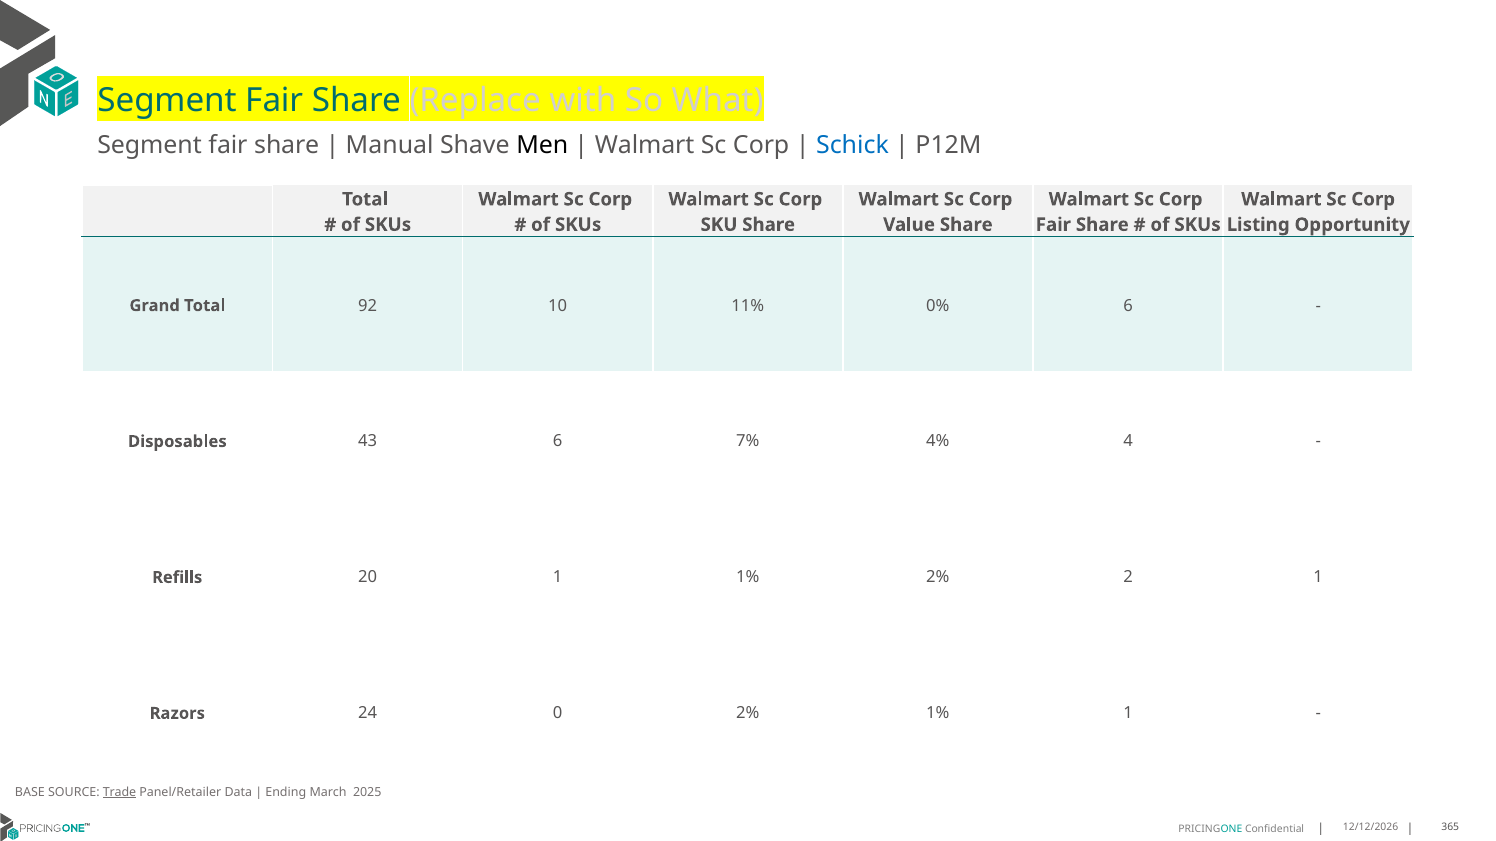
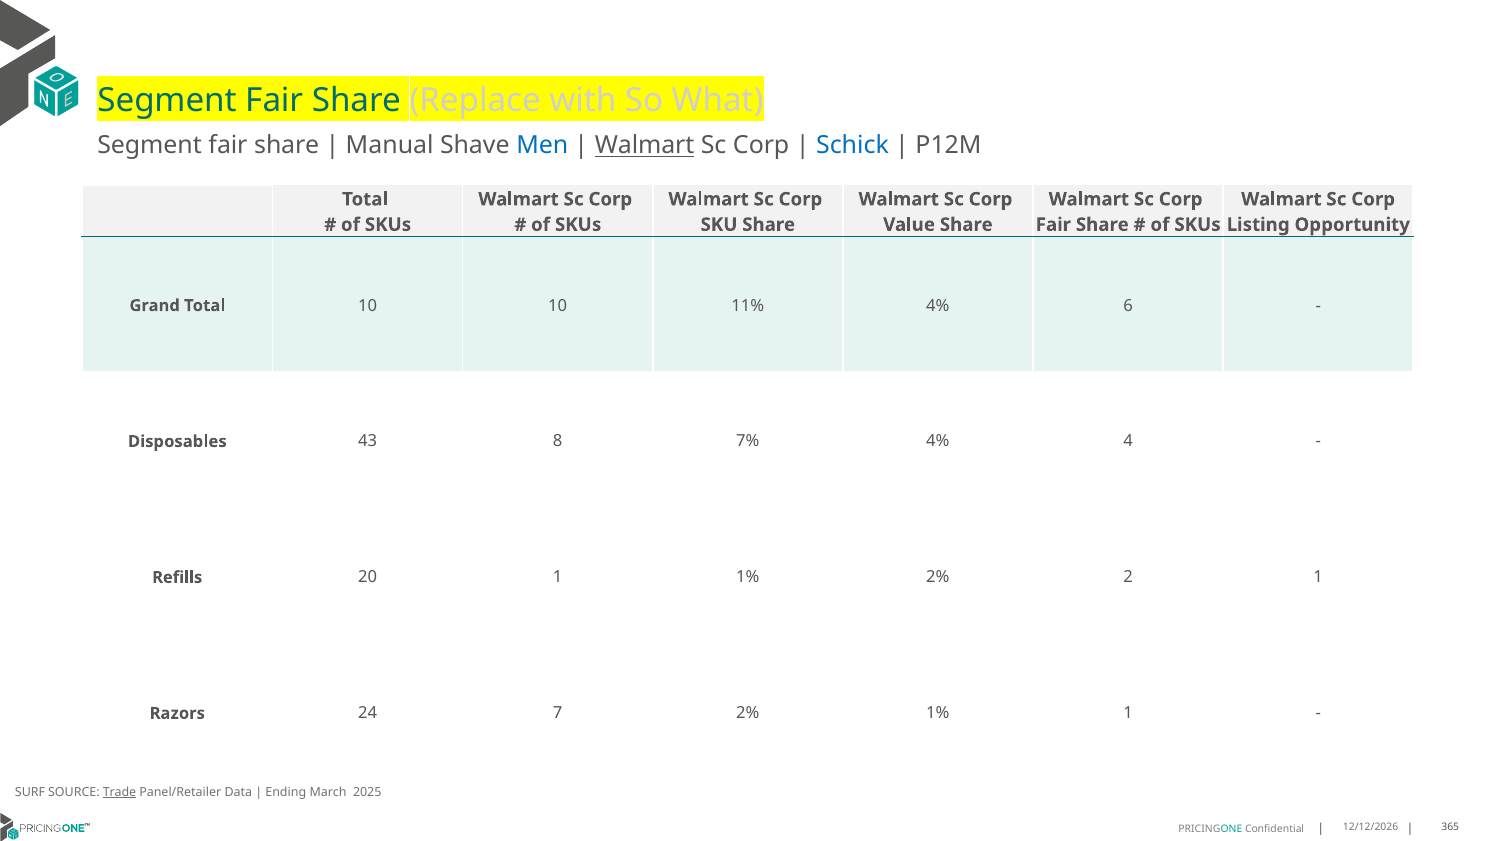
Men colour: black -> blue (542, 146)
Walmart underline: none -> present (645, 146)
Total 92: 92 -> 10 (368, 306)
11% 0%: 0% -> 4% (938, 306)
43 6: 6 -> 8 (558, 442)
0: 0 -> 7 (558, 714)
BASE: BASE -> SURF (30, 793)
